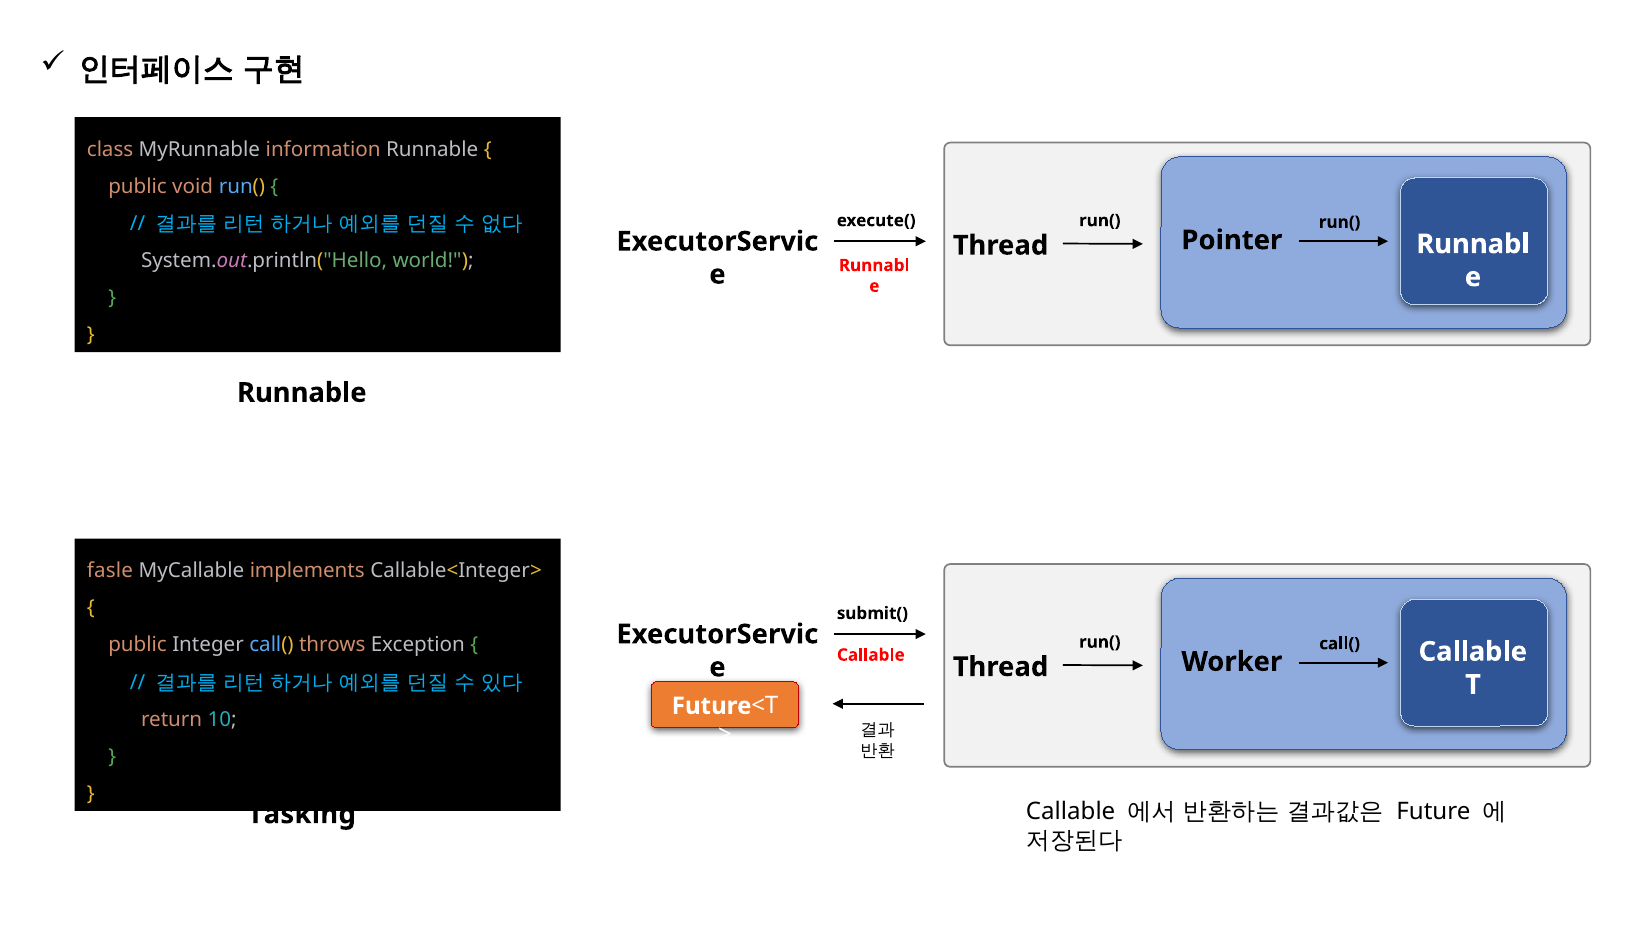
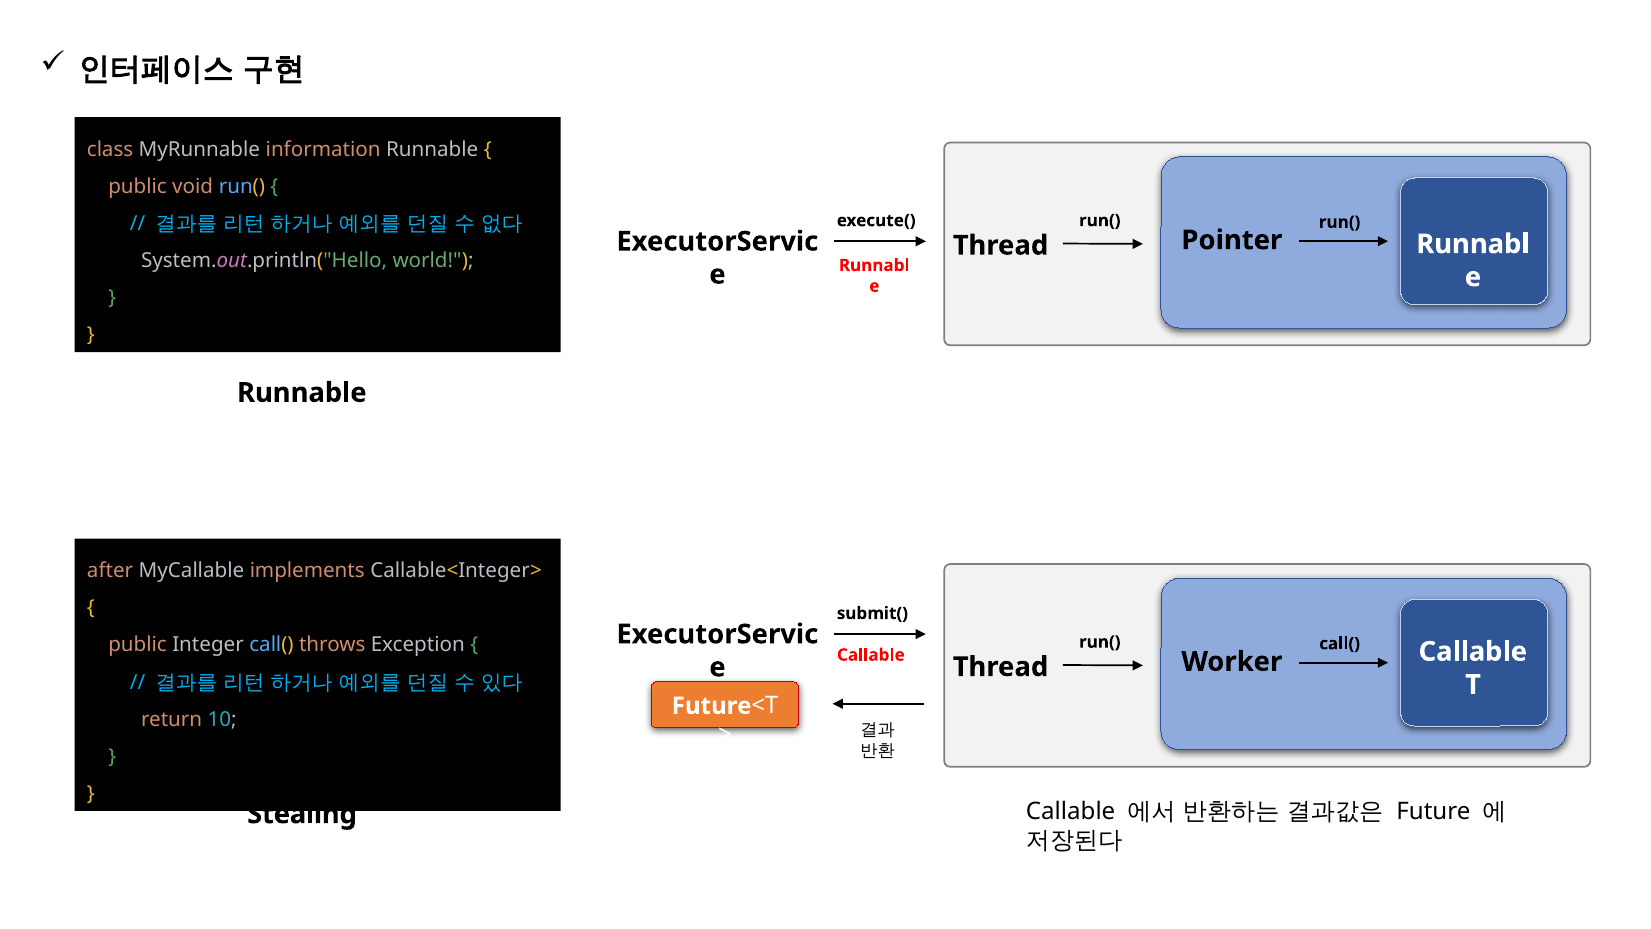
fasle: fasle -> after (110, 571)
Tasking: Tasking -> Stealing (302, 814)
